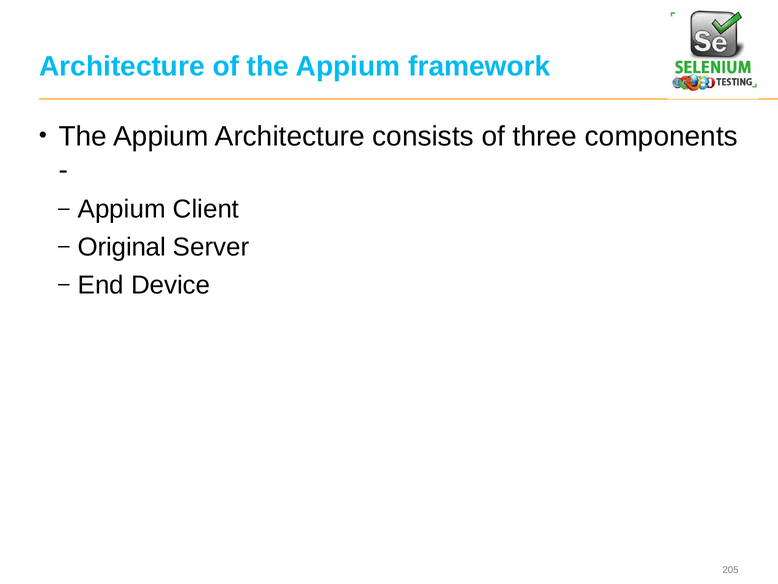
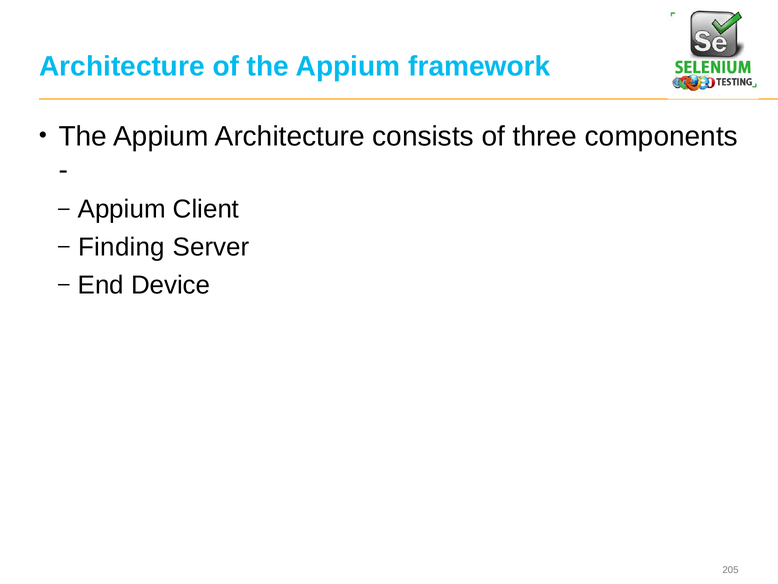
Original: Original -> Finding (122, 247)
